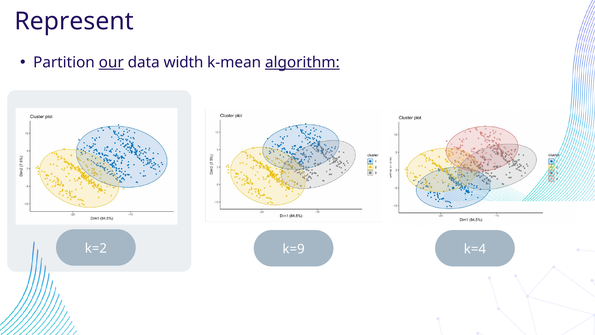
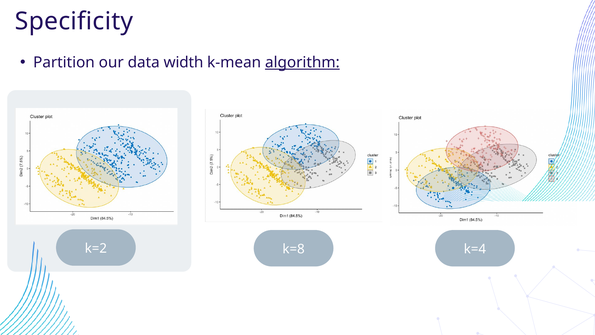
Represent: Represent -> Specificity (74, 21)
our underline: present -> none (111, 63)
k=9: k=9 -> k=8 (294, 249)
